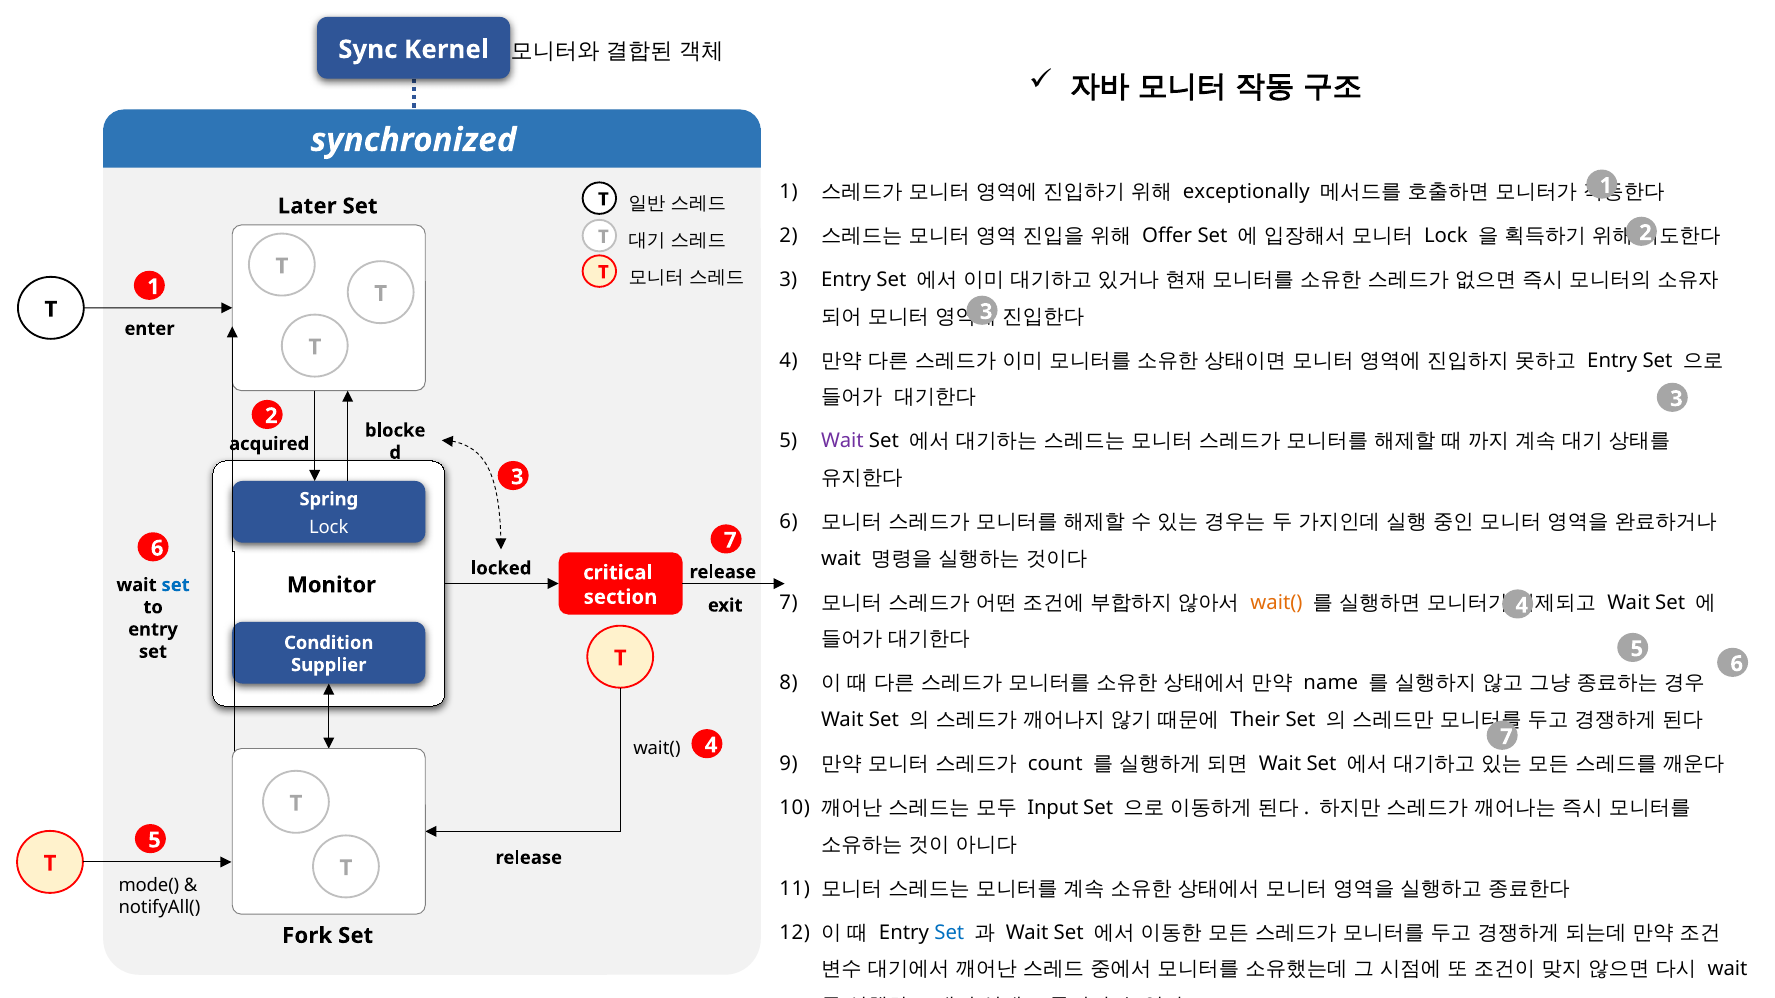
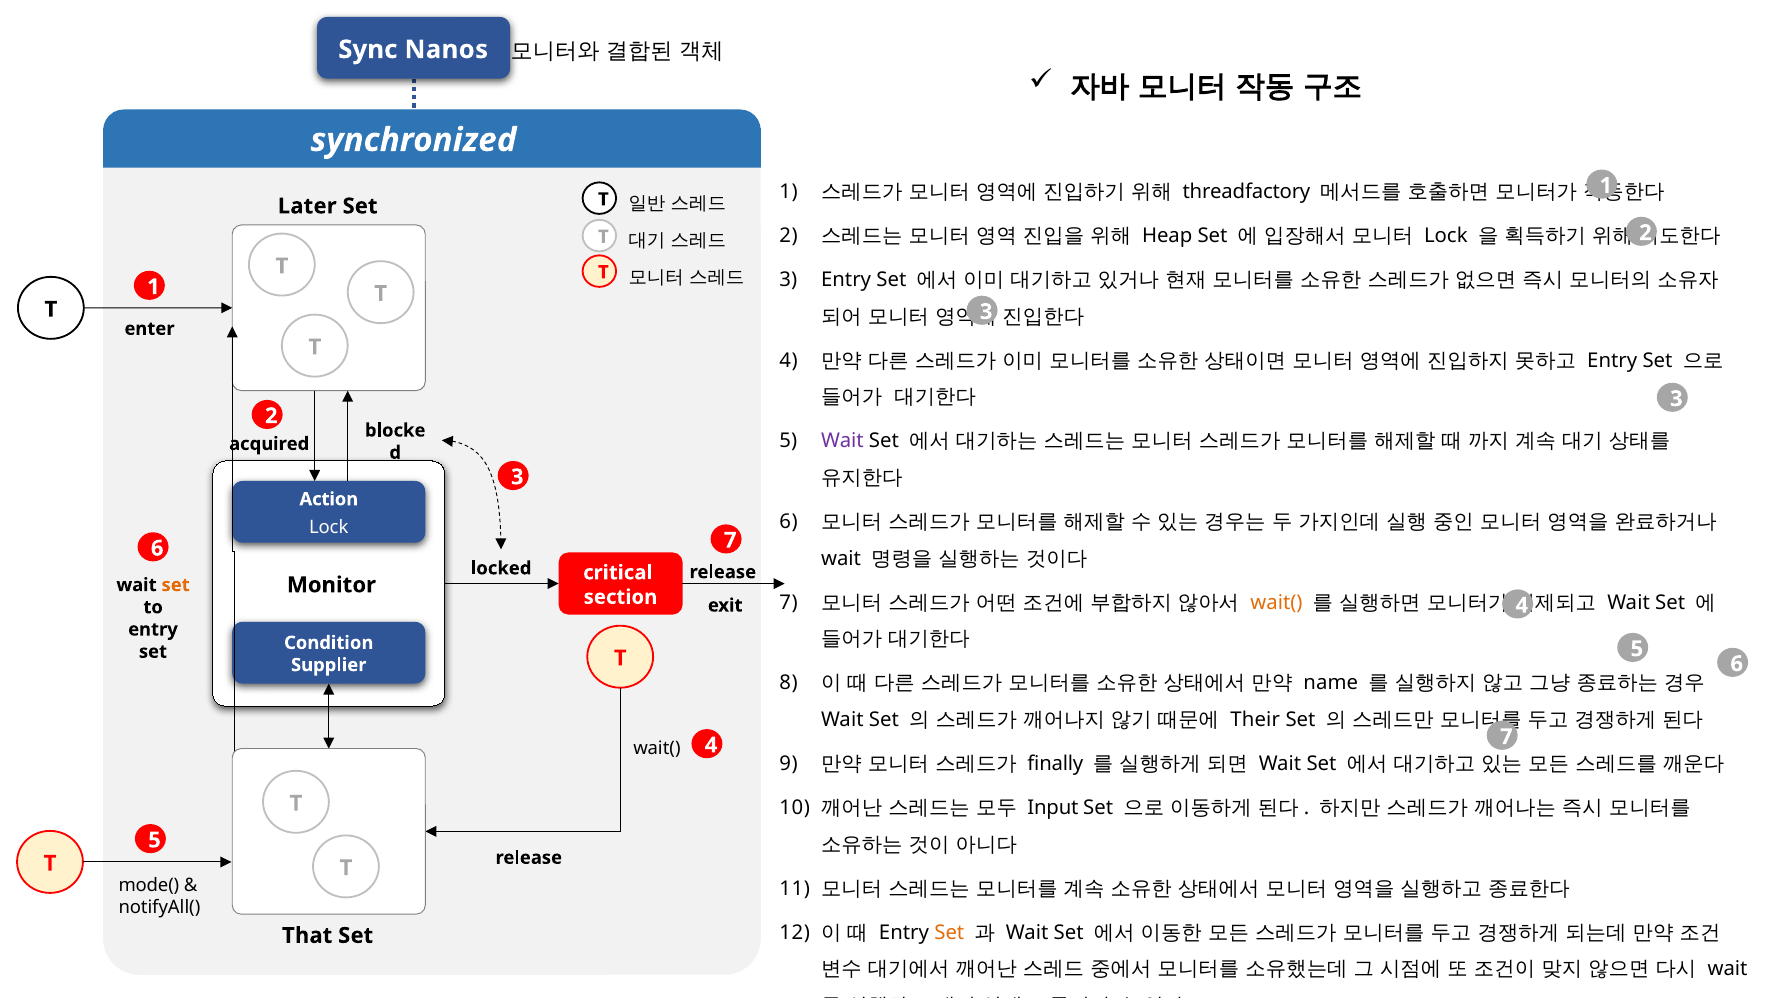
Kernel: Kernel -> Nanos (446, 50)
exceptionally: exceptionally -> threadfactory (1246, 192)
Offer: Offer -> Heap (1167, 236)
Spring: Spring -> Action (329, 499)
set colour: blue -> orange (176, 585)
count: count -> finally (1055, 764)
Set colour: blue -> orange (949, 933)
Fork: Fork -> That (307, 936)
